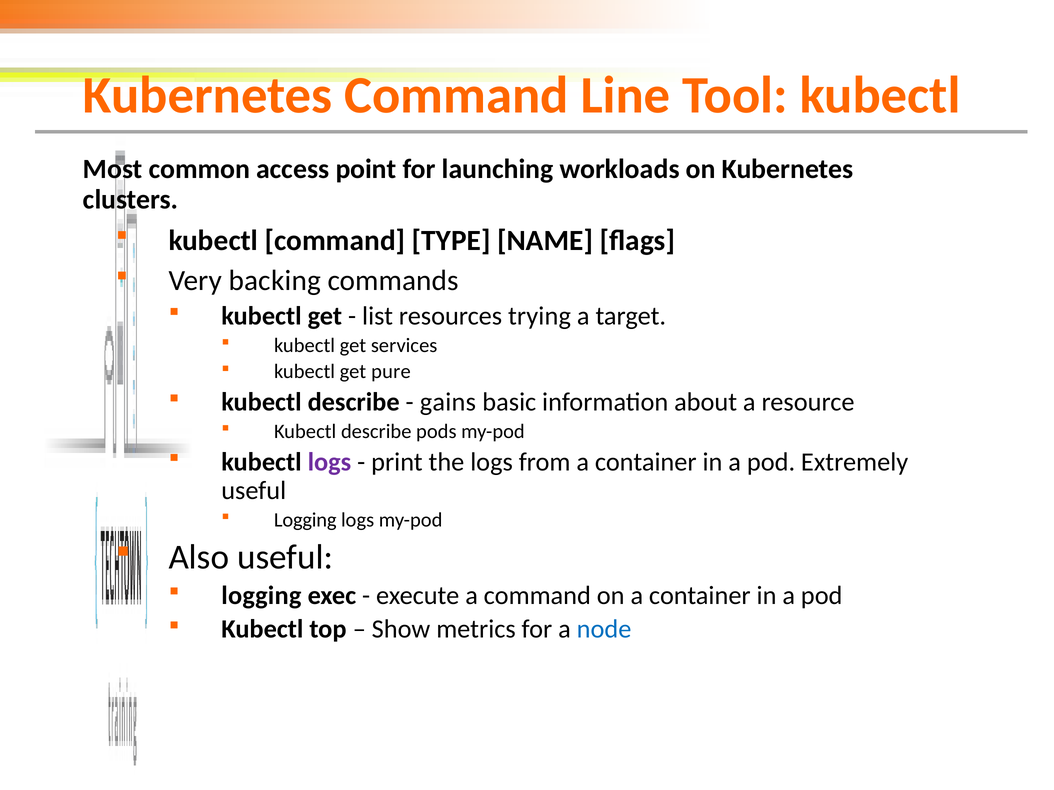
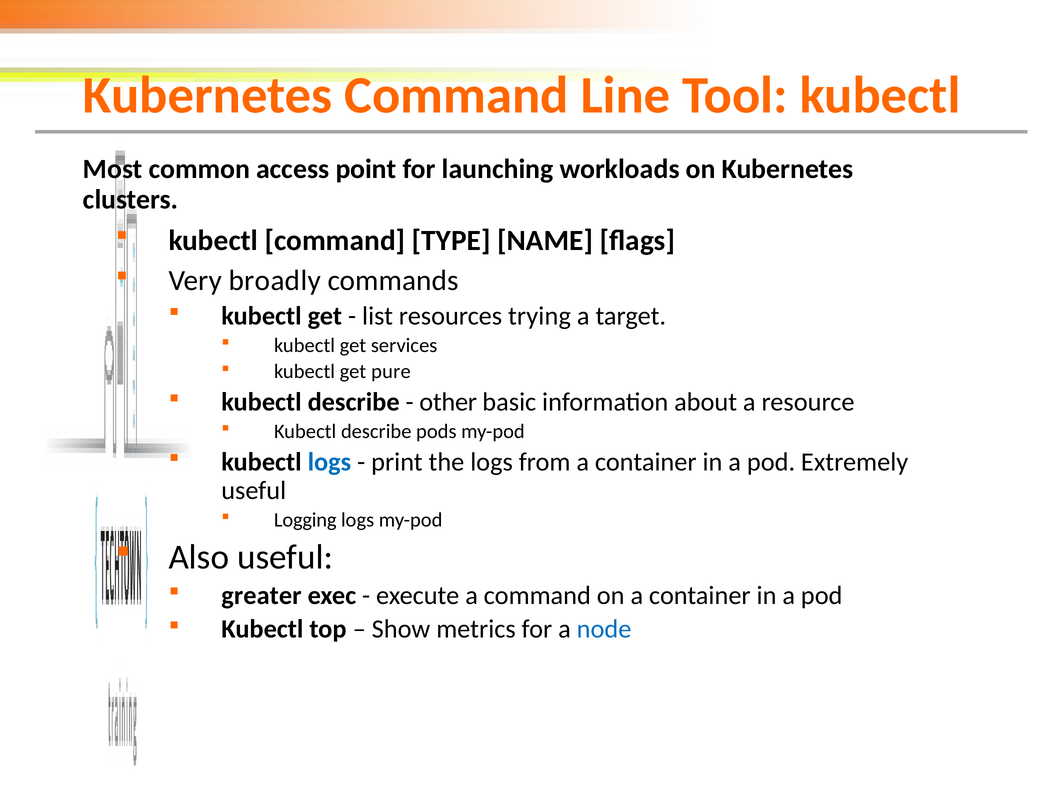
backing: backing -> broadly (275, 281)
gains: gains -> other (448, 403)
logs colour: purple -> blue (329, 463)
logging: logging -> greater (261, 596)
